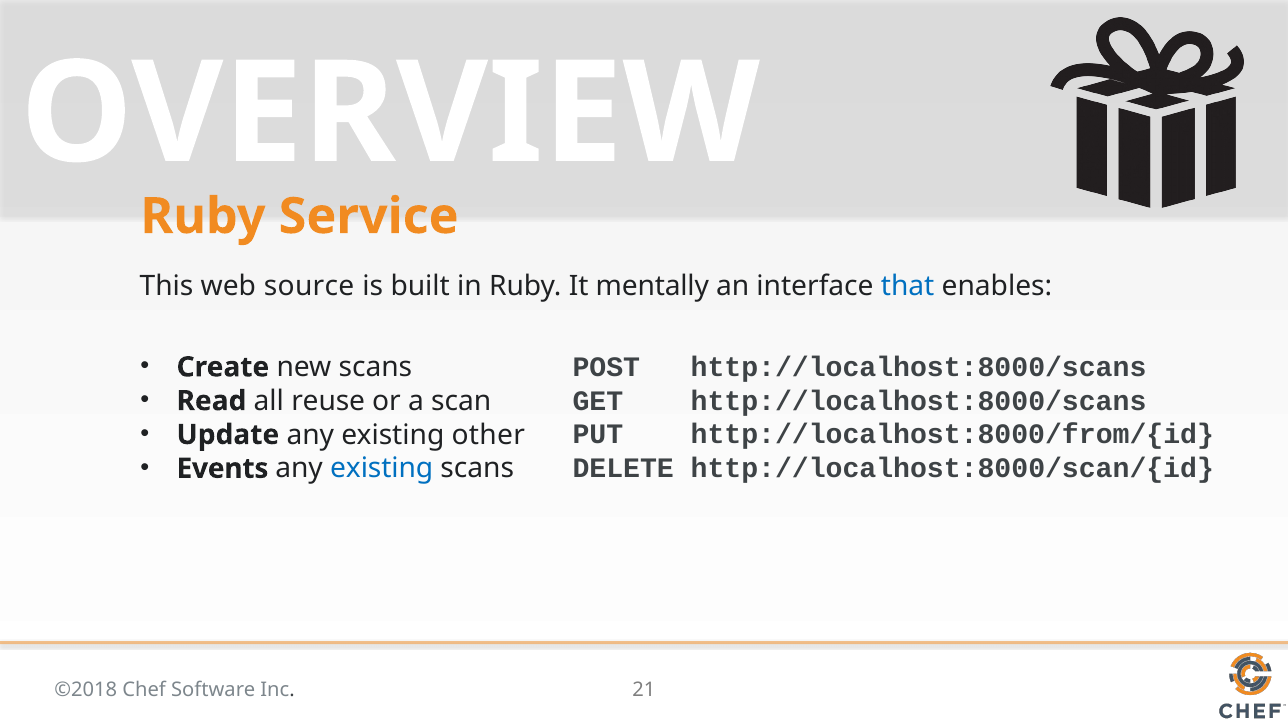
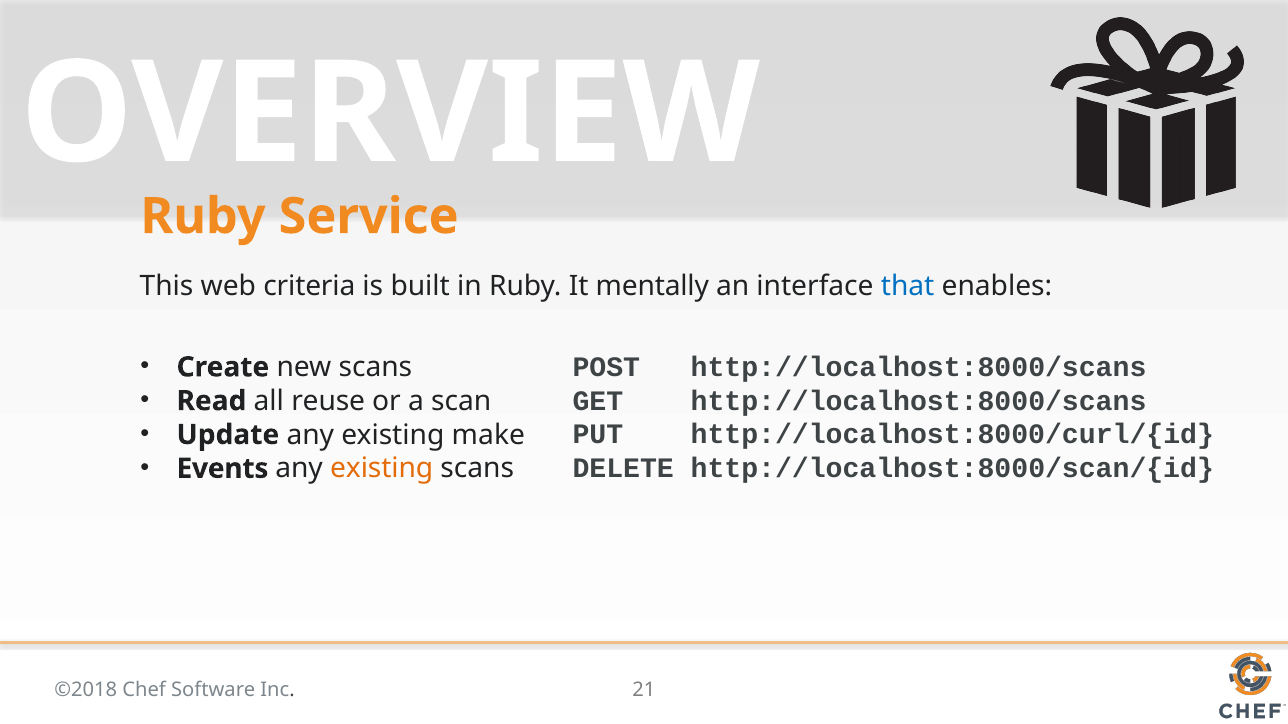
source: source -> criteria (309, 286)
other: other -> make (488, 435)
http://localhost:8000/from/{id: http://localhost:8000/from/{id -> http://localhost:8000/curl/{id (952, 435)
existing colour: blue -> orange (382, 469)
